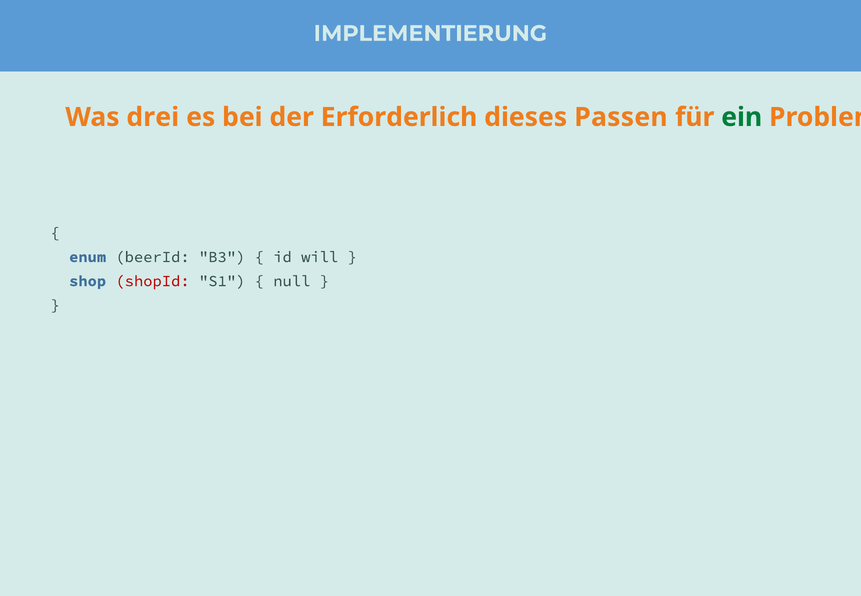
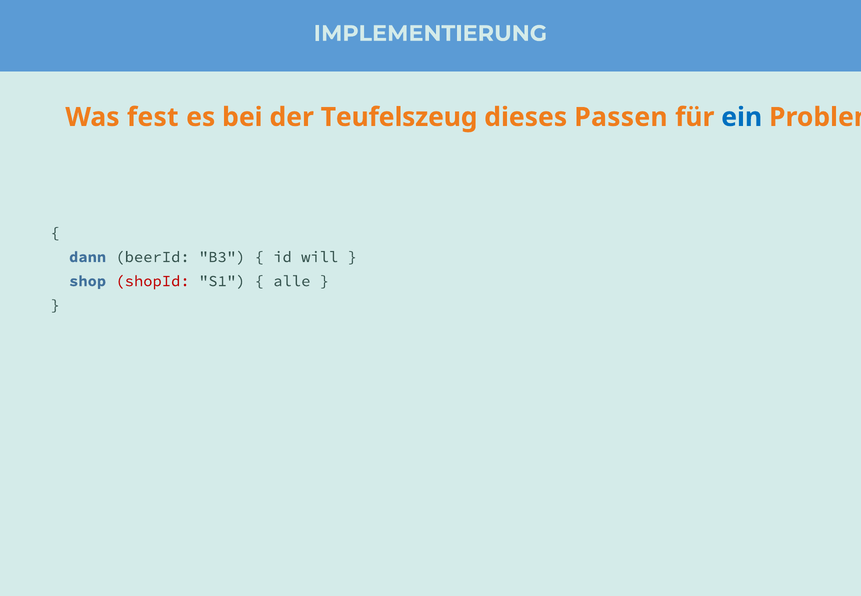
drei: drei -> fest (153, 117)
Erforderlich: Erforderlich -> Teufelszeug (399, 117)
ein colour: green -> blue (742, 117)
enum: enum -> dann (88, 257)
null: null -> alle (292, 281)
